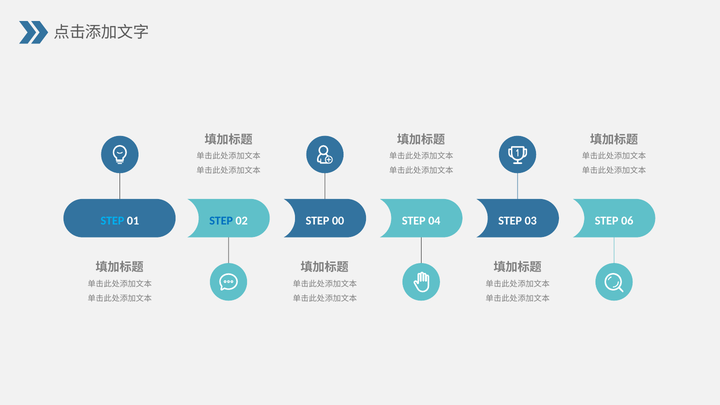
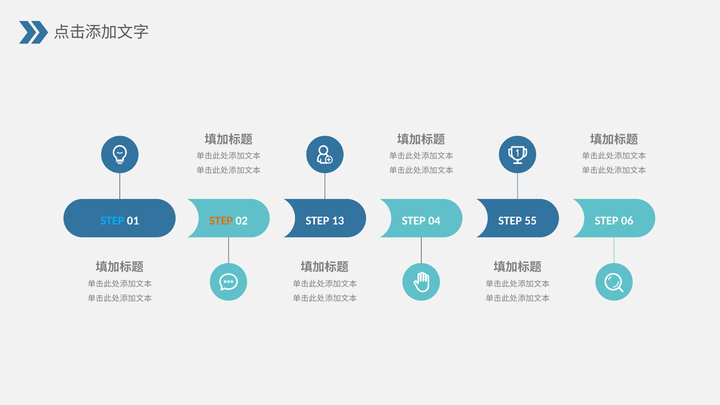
STEP colour: blue -> orange (221, 221)
00: 00 -> 13 (338, 221)
03: 03 -> 55 (531, 221)
